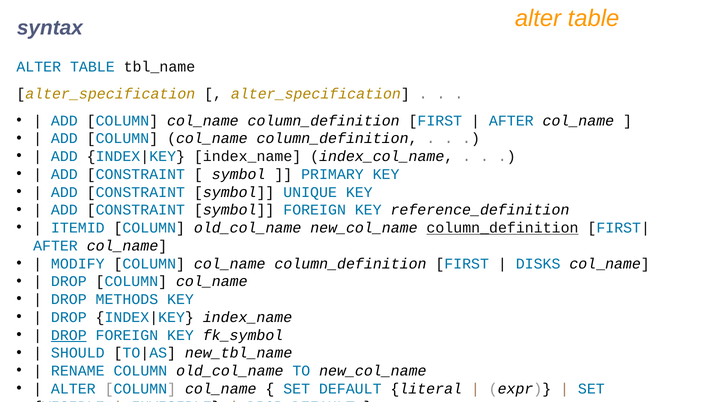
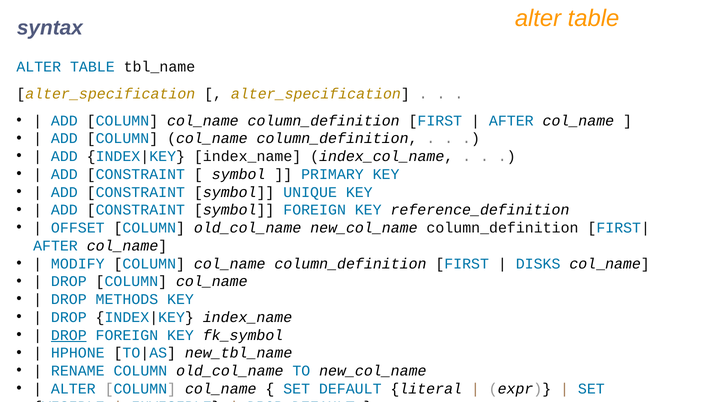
ITEMID: ITEMID -> OFFSET (78, 228)
column_definition underline: present -> none (503, 228)
SHOULD: SHOULD -> HPHONE (78, 353)
